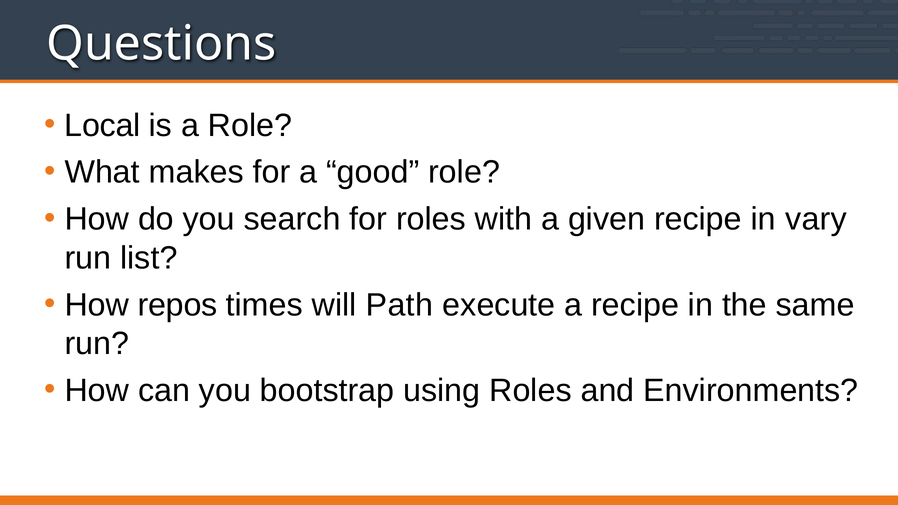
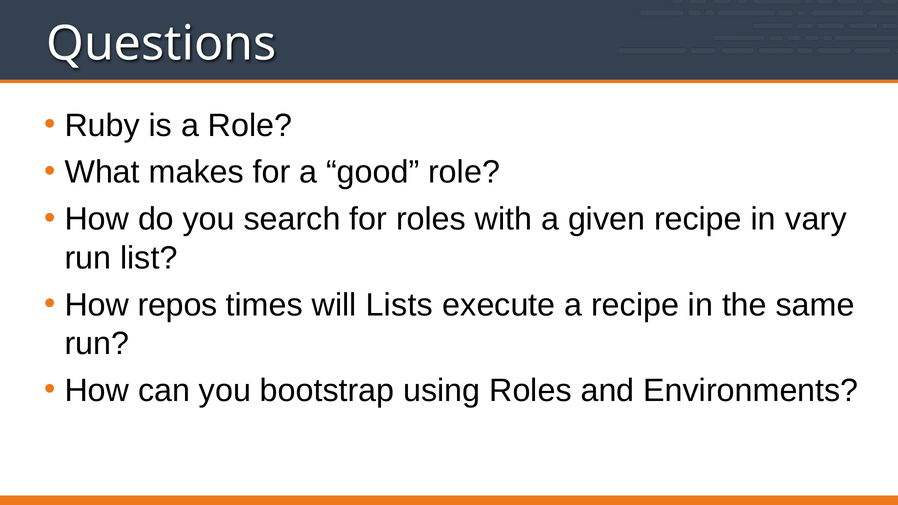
Local: Local -> Ruby (102, 125)
Path: Path -> Lists (399, 305)
